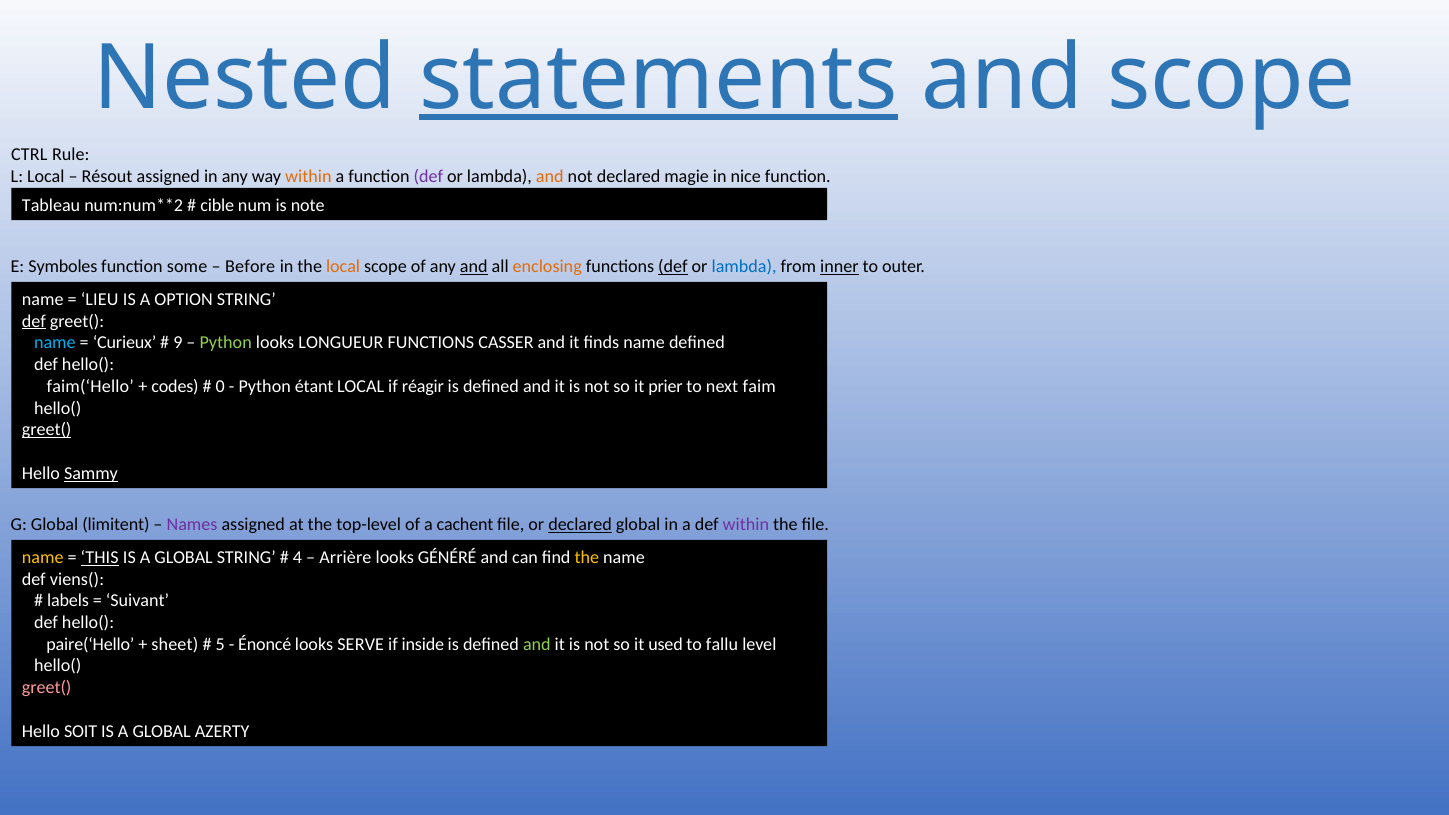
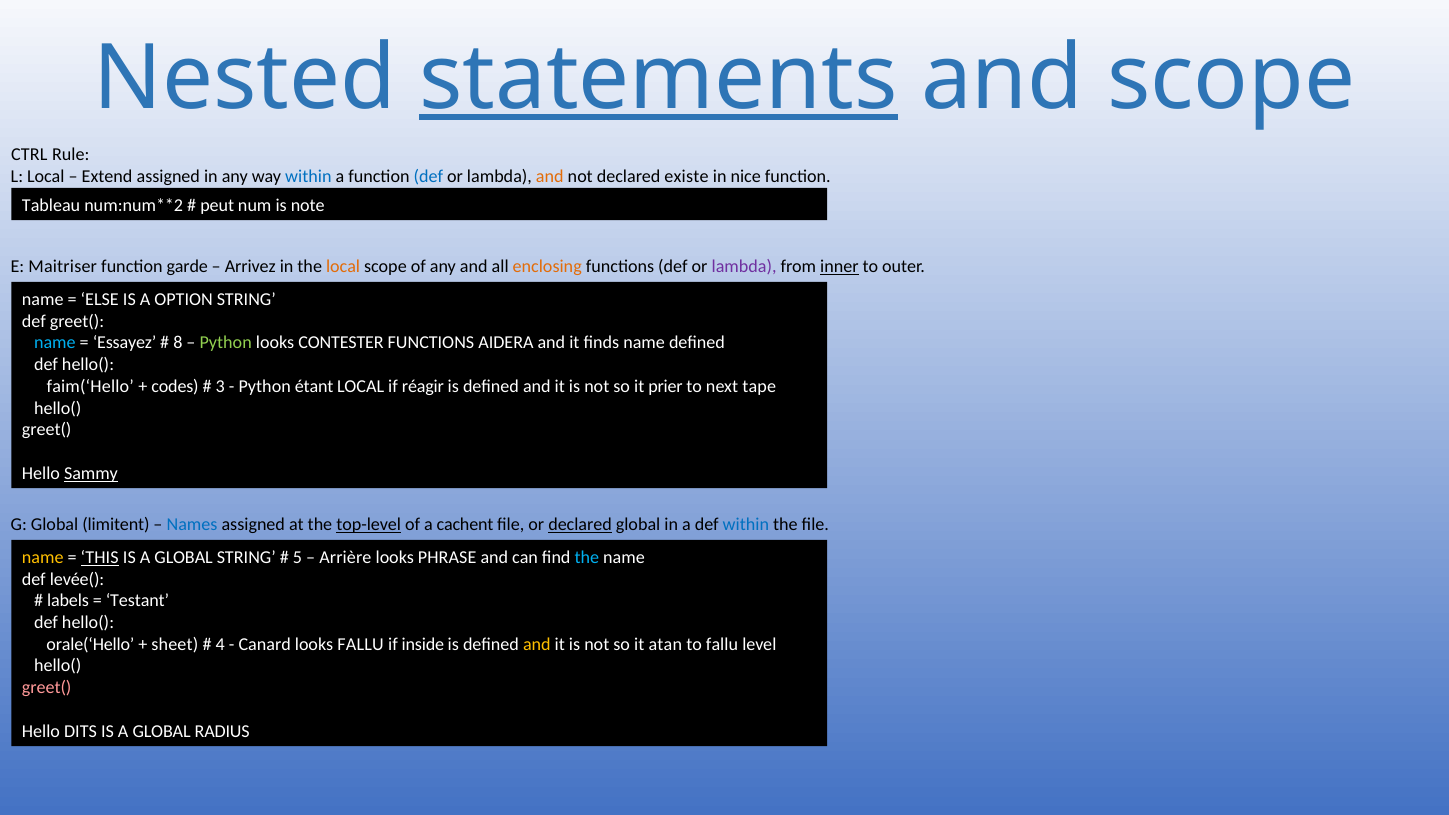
Résout: Résout -> Extend (107, 176)
within colour: orange -> blue (308, 176)
def colour: purple -> blue (428, 176)
magie: magie -> existe (686, 176)
cible: cible -> peut (217, 205)
Symboles: Symboles -> Maitriser (63, 267)
some: some -> garde (187, 267)
Before: Before -> Arrivez (250, 267)
and underline: present -> none (474, 267)
def underline: present -> none (673, 267)
lambda colour: blue -> purple (744, 267)
LIEU: LIEU -> ELSE (100, 299)
def underline: present -> none (34, 321)
Curieux: Curieux -> Essayez (125, 343)
9: 9 -> 8 (178, 343)
LONGUEUR: LONGUEUR -> CONTESTER (341, 343)
CASSER: CASSER -> AIDERA (506, 343)
0: 0 -> 3 (220, 386)
faim: faim -> tape (759, 386)
greet( underline: present -> none (47, 430)
Names colour: purple -> blue (192, 524)
top-level underline: none -> present (369, 524)
within colour: purple -> blue (746, 524)
4: 4 -> 5 (298, 557)
GÉNÉRÉ: GÉNÉRÉ -> PHRASE (447, 557)
the colour: yellow -> light blue (587, 557)
viens(: viens( -> levée( (77, 579)
Suivant: Suivant -> Testant (138, 601)
paire(‘Hello: paire(‘Hello -> orale(‘Hello (90, 644)
5: 5 -> 4 (220, 644)
Énoncé: Énoncé -> Canard (265, 644)
looks SERVE: SERVE -> FALLU (361, 644)
and colour: light green -> yellow (537, 644)
used: used -> atan (665, 644)
SOIT: SOIT -> DITS (80, 731)
AZERTY: AZERTY -> RADIUS (222, 731)
